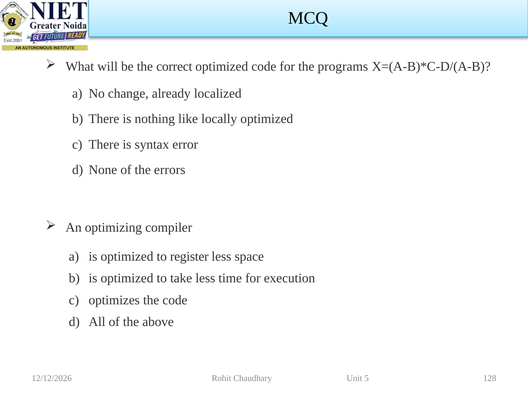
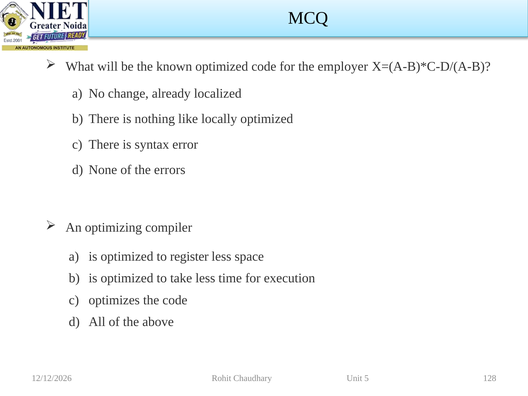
correct: correct -> known (174, 67)
programs: programs -> employer (343, 67)
